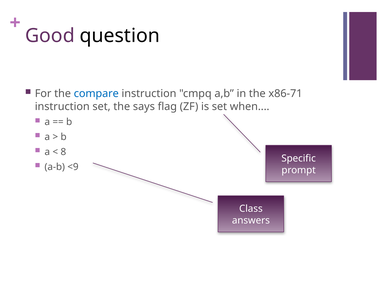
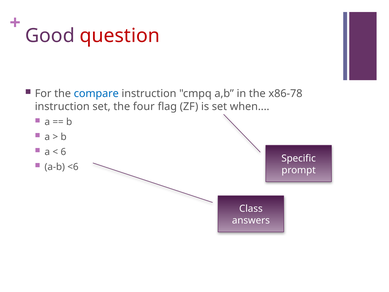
question colour: black -> red (120, 36)
x86-71: x86-71 -> x86-78 (285, 93)
says: says -> four (144, 106)
8: 8 -> 6 (63, 152)
<9: <9 -> <6 (73, 167)
